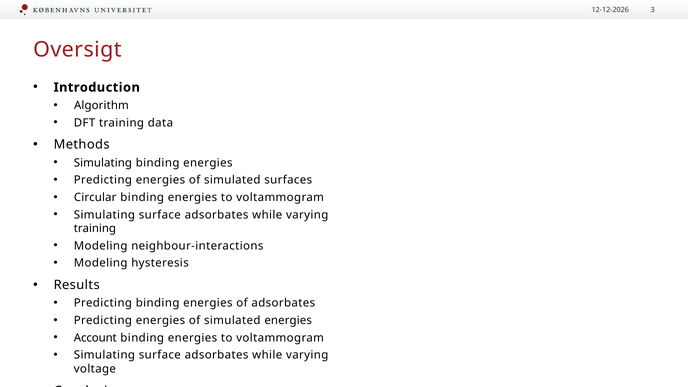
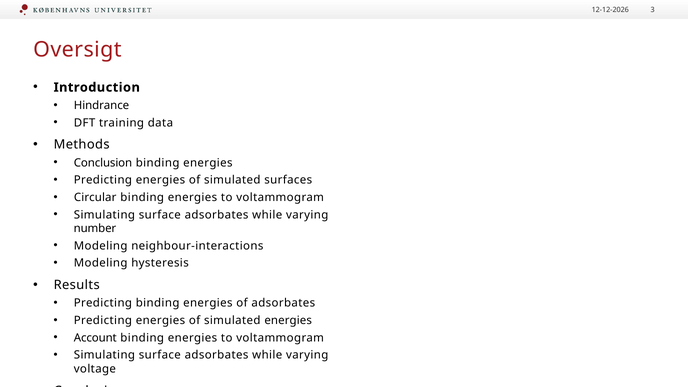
Algorithm: Algorithm -> Hindrance (101, 105)
Simulating: Simulating -> Conclusion (103, 163)
training: training -> number (95, 229)
